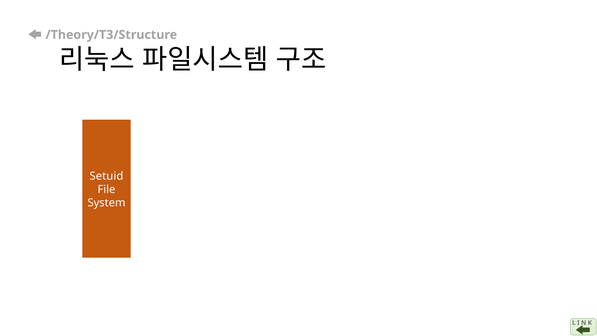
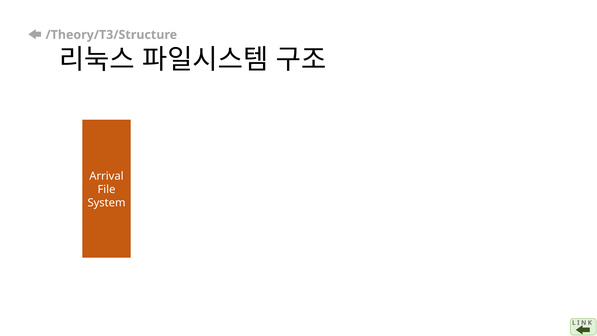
Setuid: Setuid -> Arrival (106, 176)
